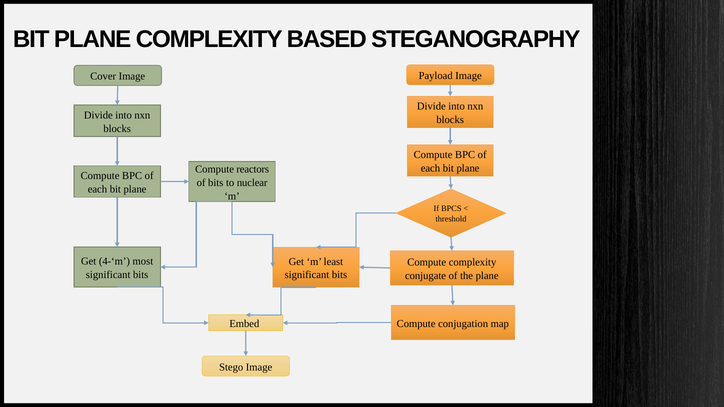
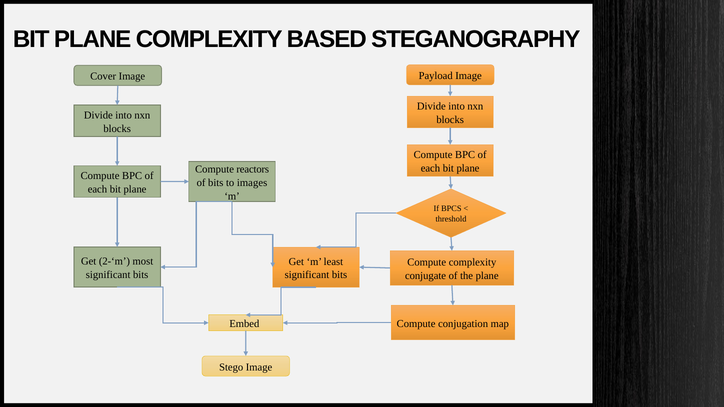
nuclear: nuclear -> images (252, 183)
4-‘m: 4-‘m -> 2-‘m (114, 262)
